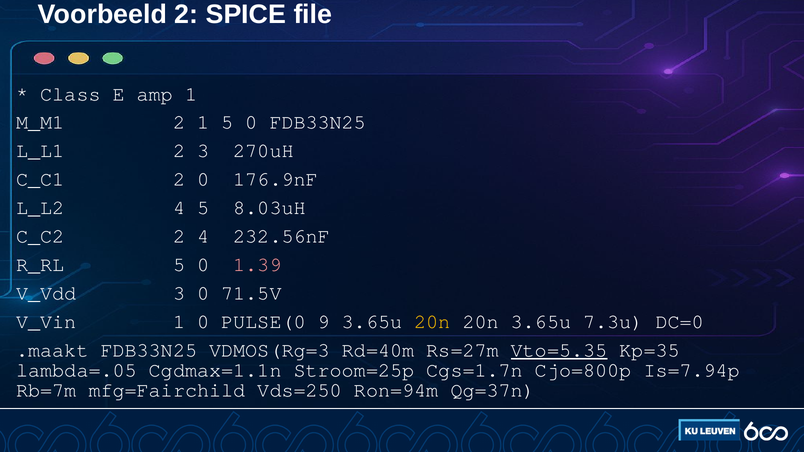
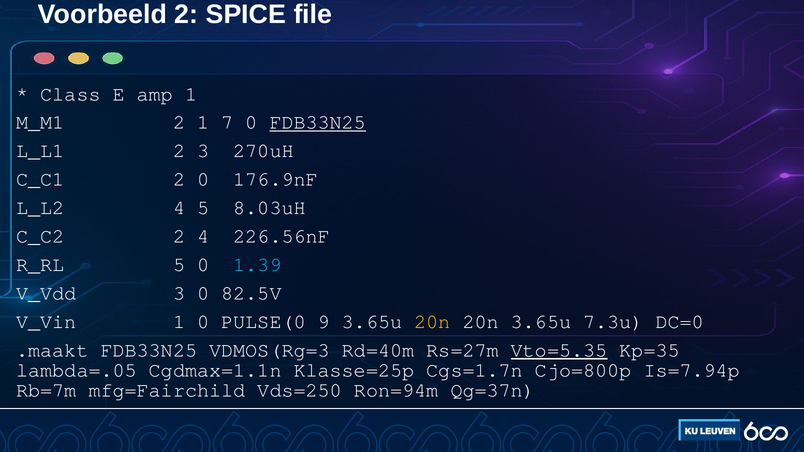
1 5: 5 -> 7 (227, 122)
FDB33N25 underline: none -> present (318, 122)
232.56nF: 232.56nF -> 226.56nF (282, 236)
1.39 colour: pink -> light blue (257, 265)
71.5V: 71.5V -> 82.5V (251, 293)
Stroom=25p: Stroom=25p -> Klasse=25p (354, 370)
